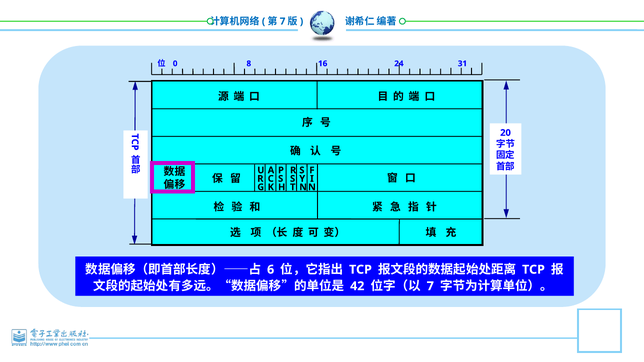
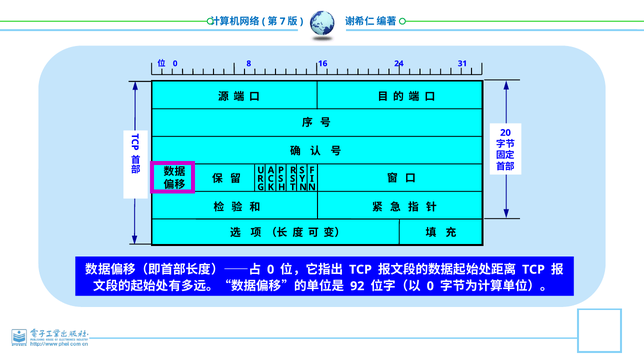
6: 6 -> 0 (271, 270)
42: 42 -> 92 (357, 286)
7: 7 -> 0 (430, 286)
